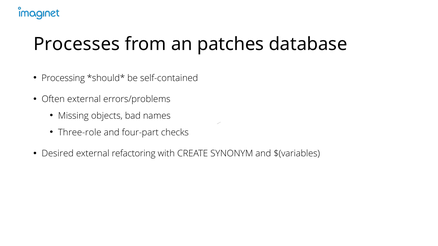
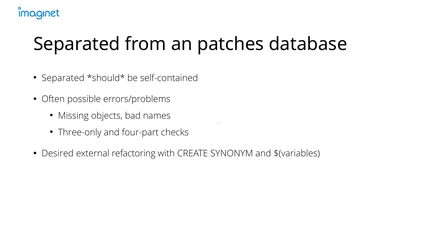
Processes: Processes -> Separated (77, 44)
Processing: Processing -> Separated (63, 78)
Often external: external -> possible (84, 99)
Three-role: Three-role -> Three-only (80, 133)
